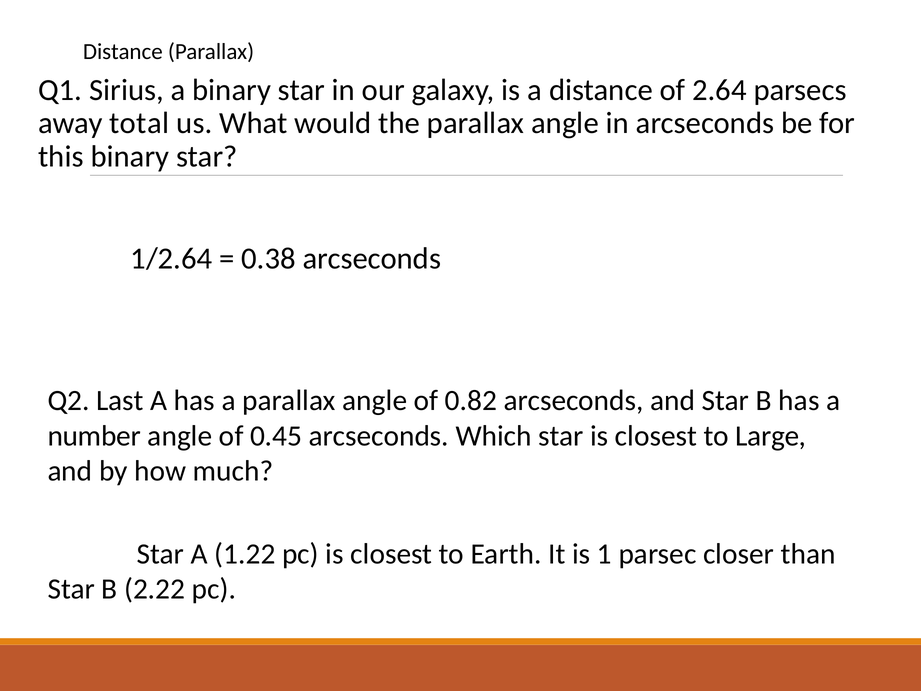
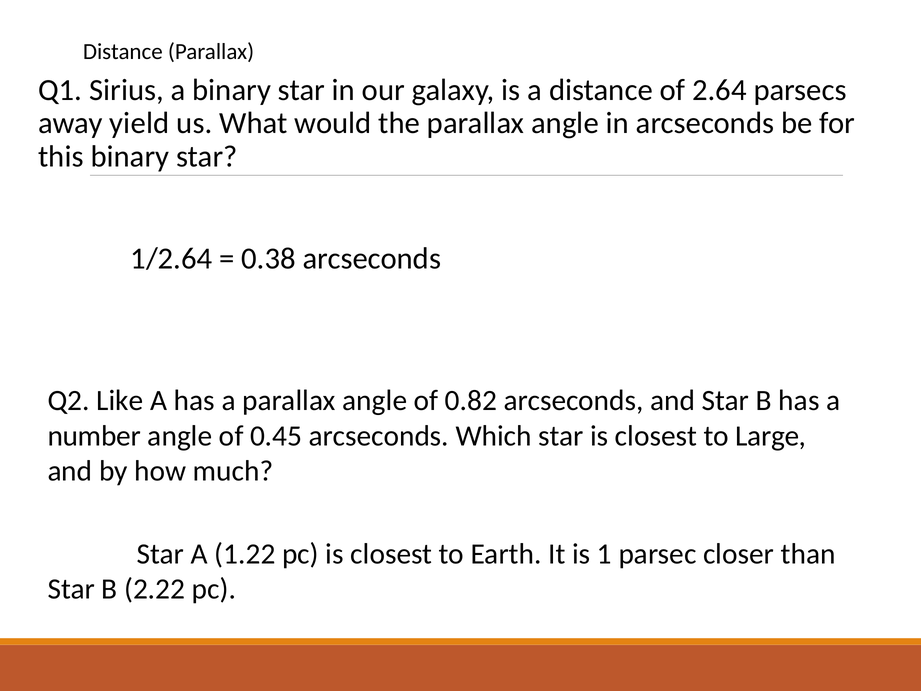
total: total -> yield (139, 123)
Last: Last -> Like (120, 400)
